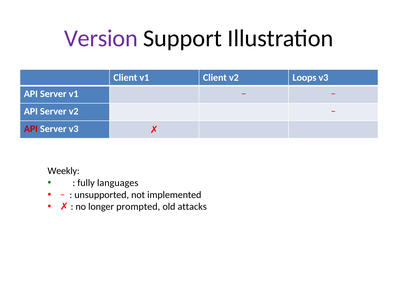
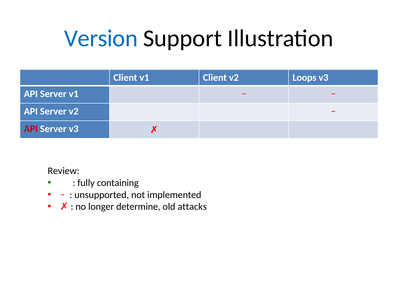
Version colour: purple -> blue (101, 39)
Weekly: Weekly -> Review (64, 171)
languages: languages -> containing (118, 183)
prompted: prompted -> determine (138, 207)
